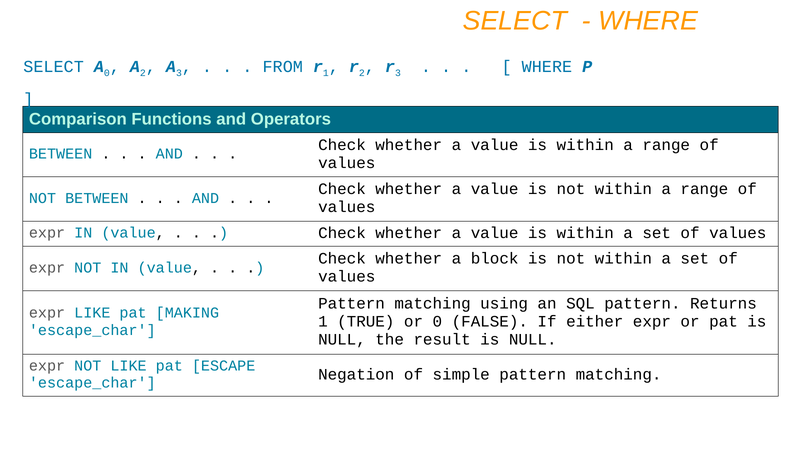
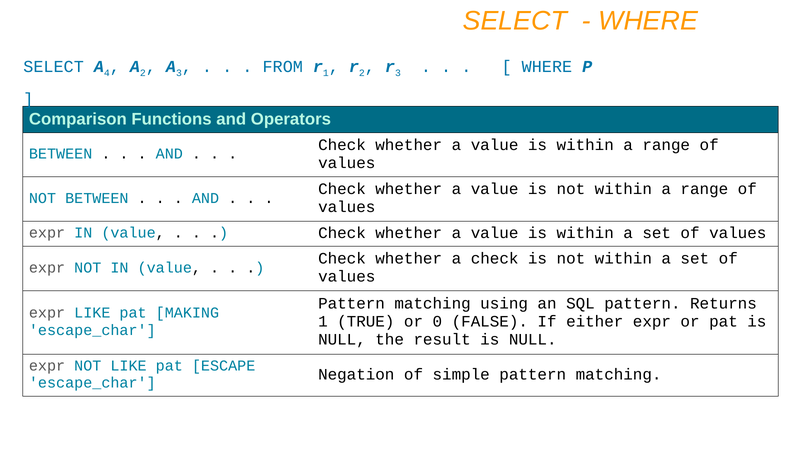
A 0: 0 -> 4 (107, 73)
a block: block -> check (495, 258)
